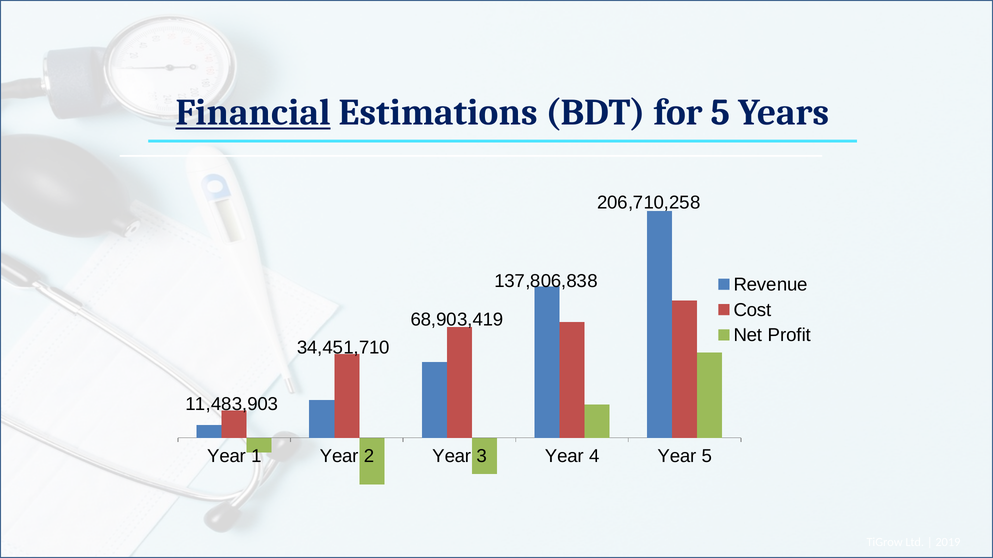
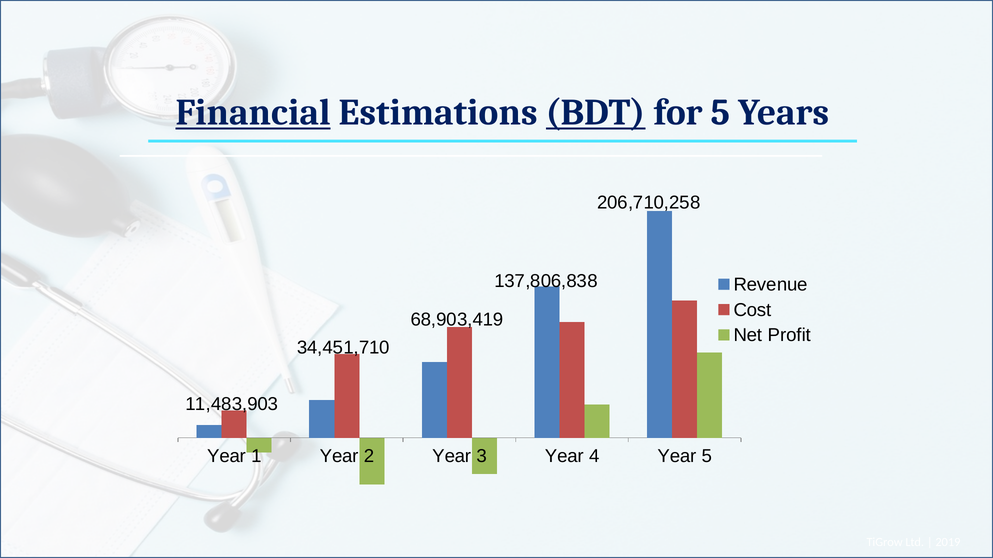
BDT underline: none -> present (596, 113)
